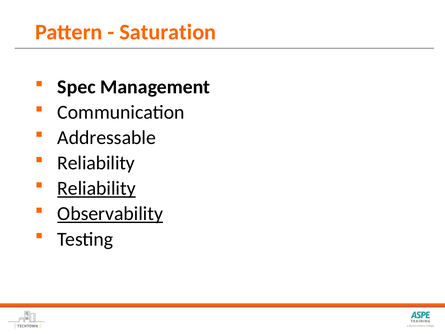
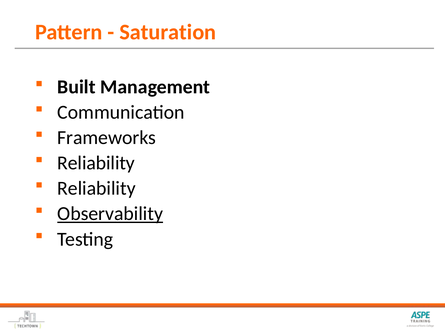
Spec: Spec -> Built (76, 87)
Addressable: Addressable -> Frameworks (107, 138)
Reliability underline: present -> none (96, 188)
